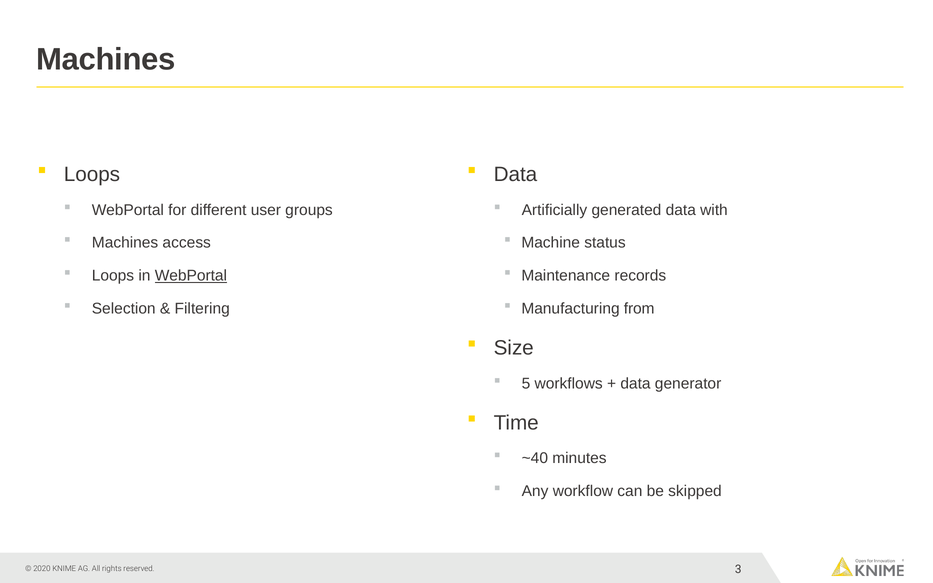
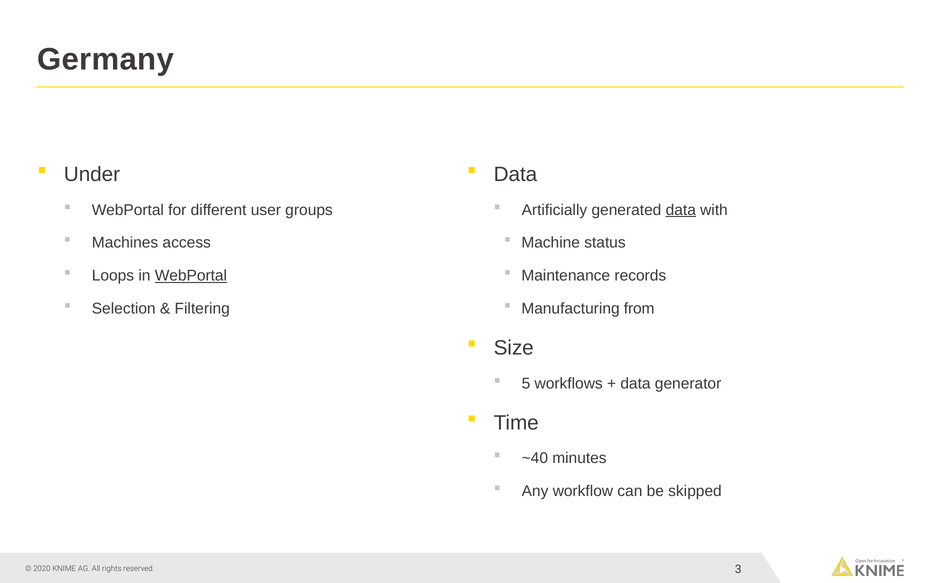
Machines: Machines -> Germany (106, 60)
Loops: Loops -> Under (92, 174)
data underline: none -> present (681, 210)
